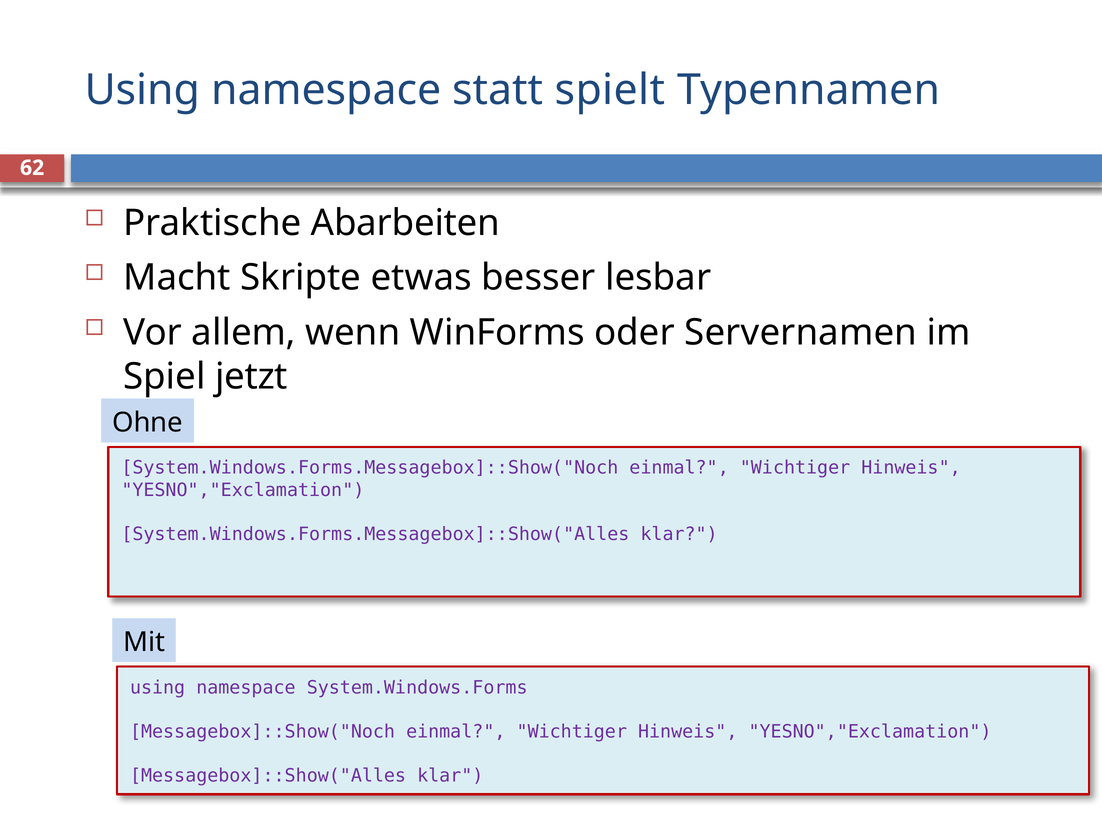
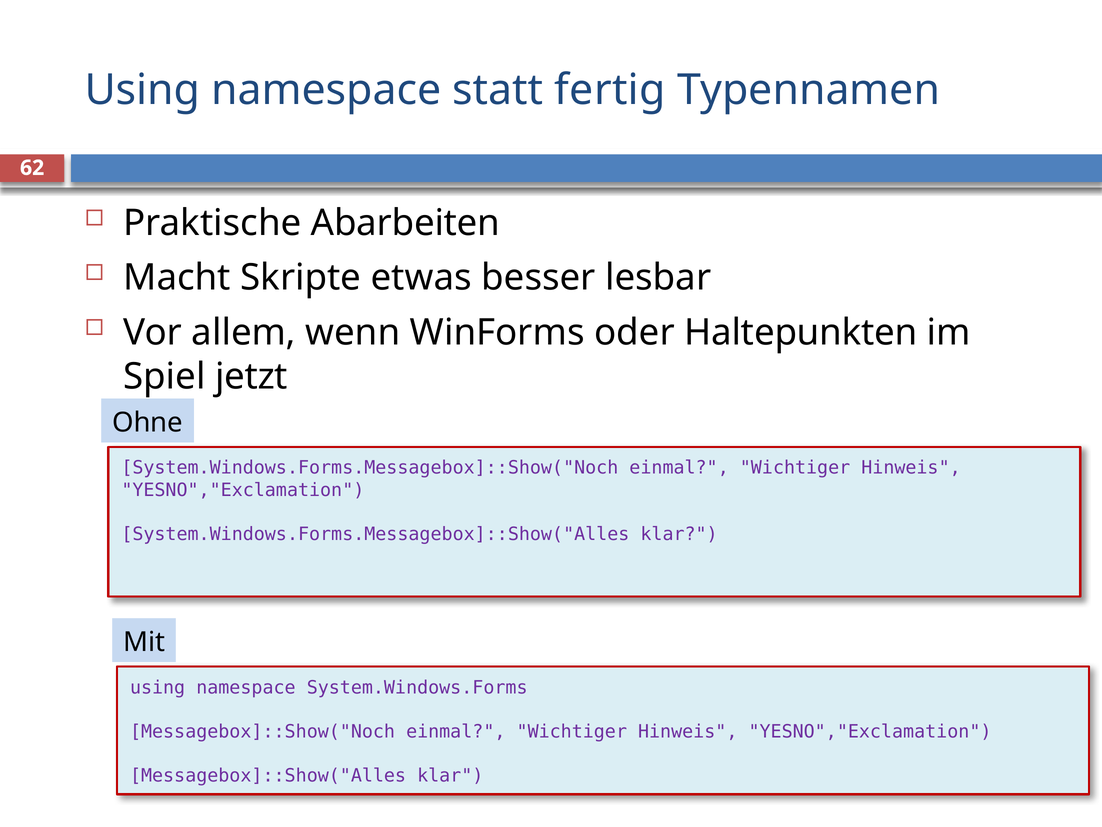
spielt: spielt -> fertig (610, 90)
Servernamen: Servernamen -> Haltepunkten (801, 332)
